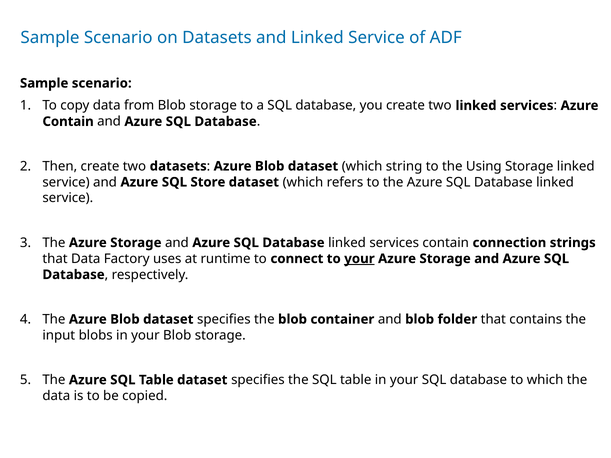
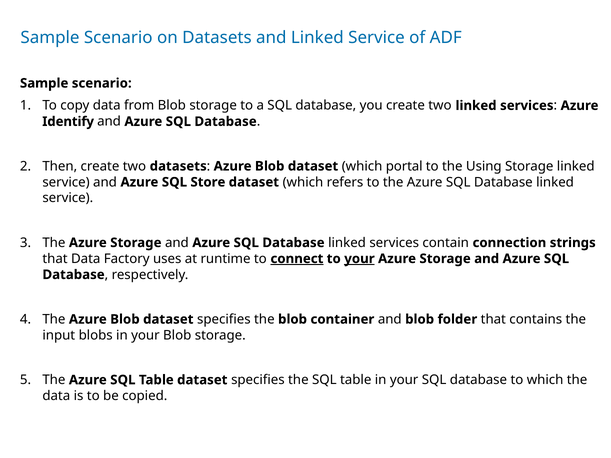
Contain: Contain -> Identify (68, 122)
string: string -> portal (404, 166)
connect underline: none -> present (297, 259)
